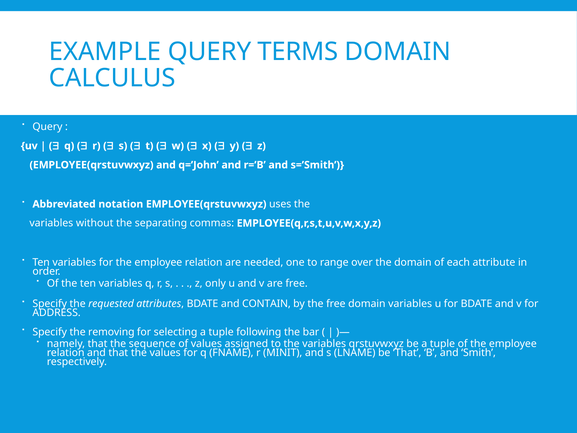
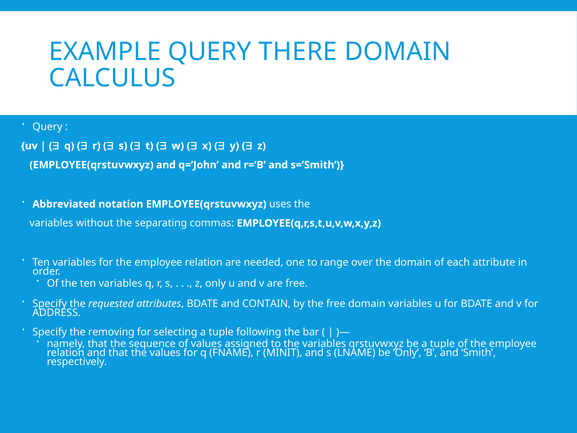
TERMS: TERMS -> THERE (298, 52)
be That: That -> Only (407, 353)
